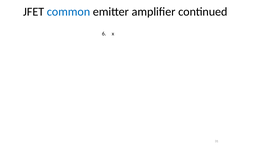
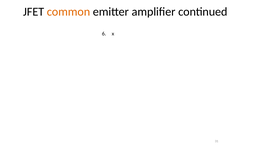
common colour: blue -> orange (69, 12)
